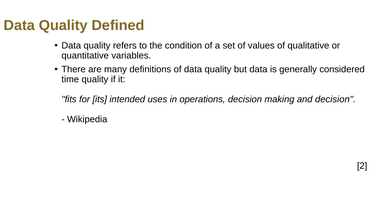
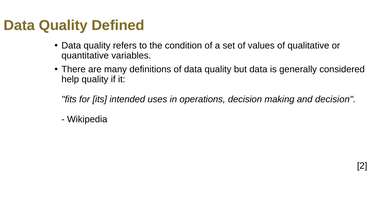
time: time -> help (70, 80)
